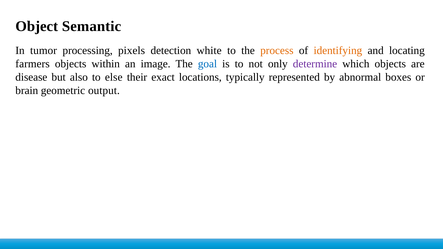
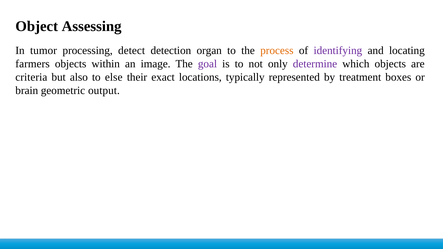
Semantic: Semantic -> Assessing (92, 26)
pixels: pixels -> detect (132, 51)
white: white -> organ (209, 51)
identifying colour: orange -> purple (338, 51)
goal colour: blue -> purple (207, 64)
disease: disease -> criteria (31, 77)
abnormal: abnormal -> treatment (360, 77)
